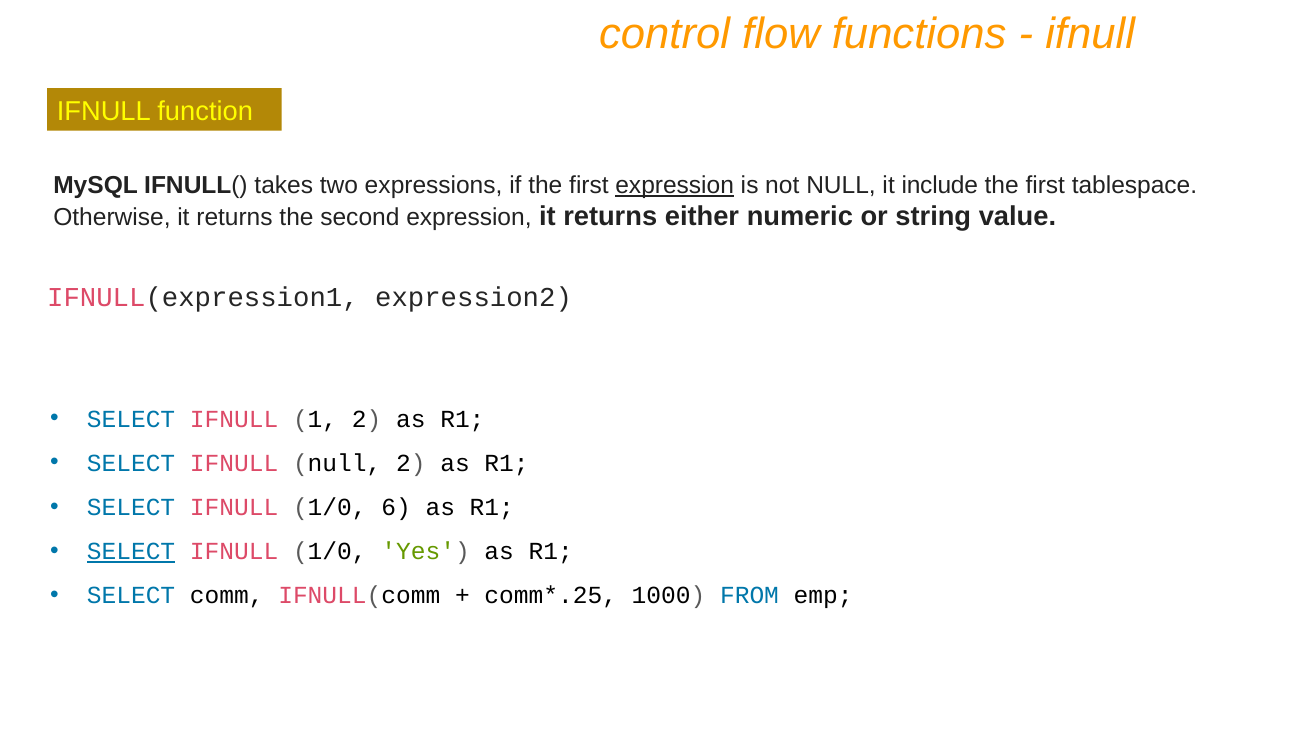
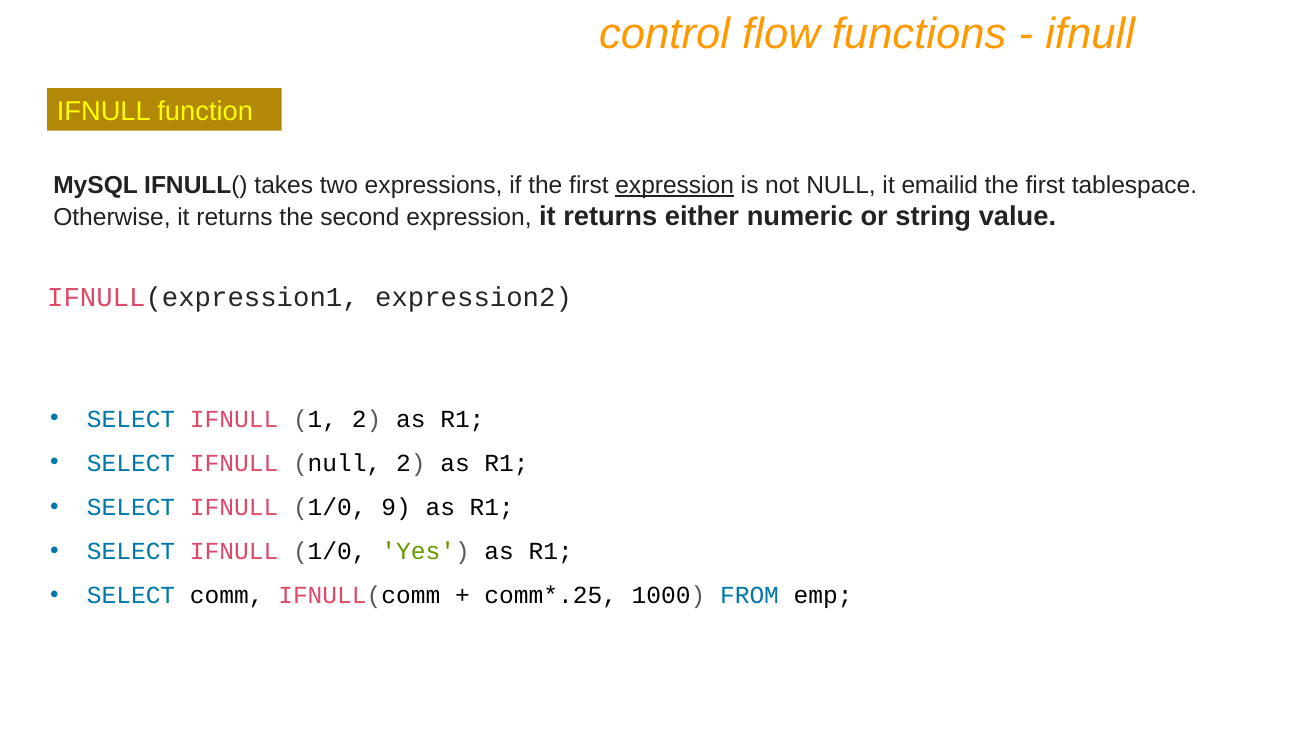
include: include -> emailid (940, 185)
6: 6 -> 9 (396, 507)
SELECT underline: present -> none (131, 552)
